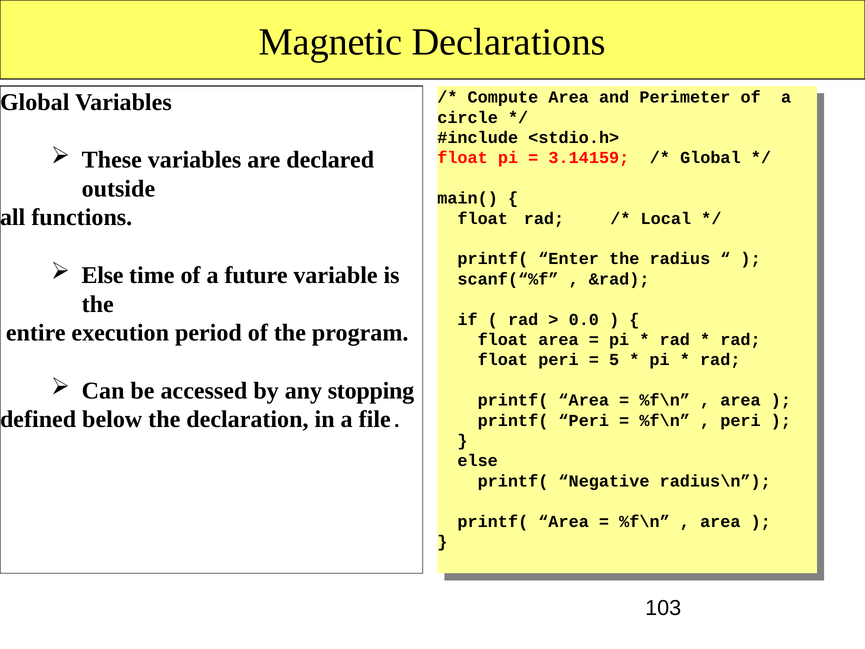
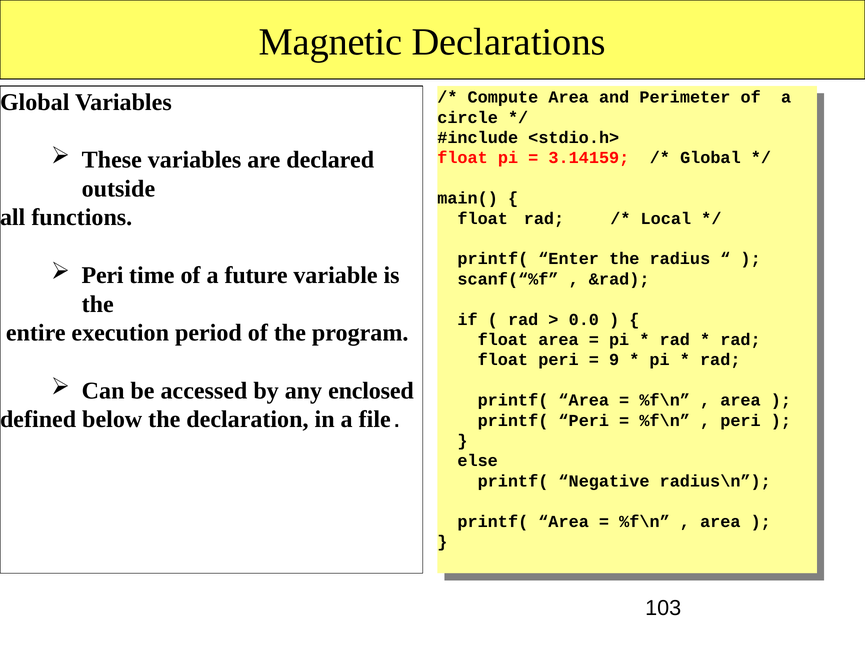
Else: Else -> Peri (103, 275)
5: 5 -> 9 (614, 360)
stopping: stopping -> enclosed (371, 391)
